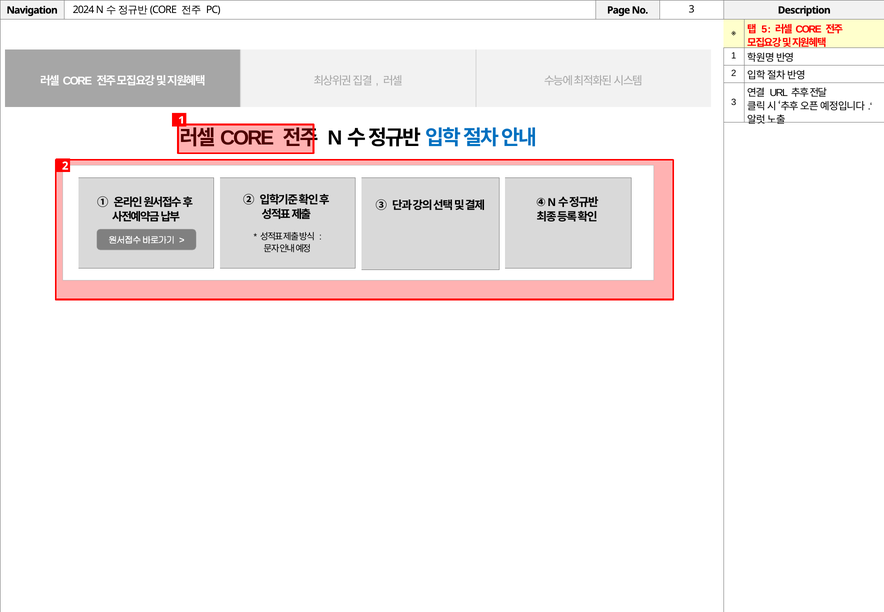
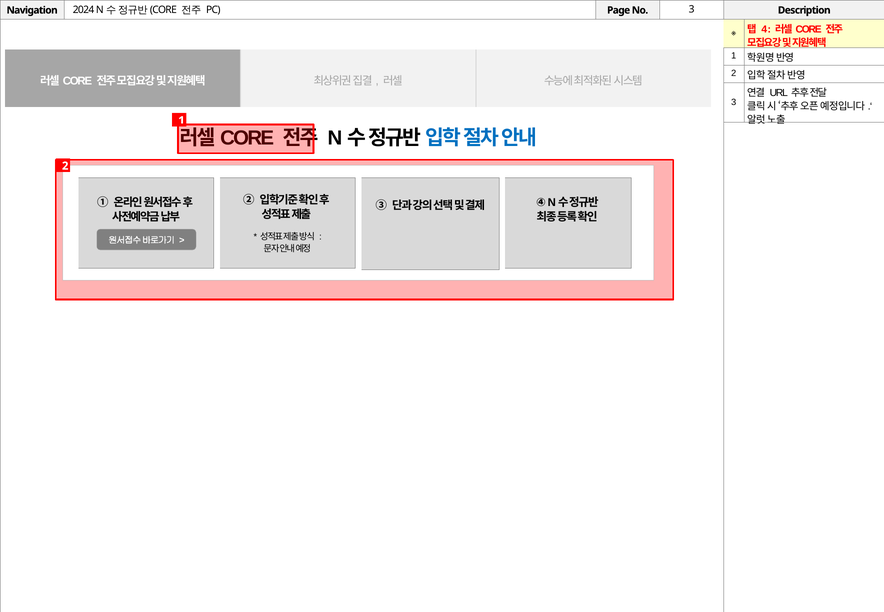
5: 5 -> 4 (764, 29)
